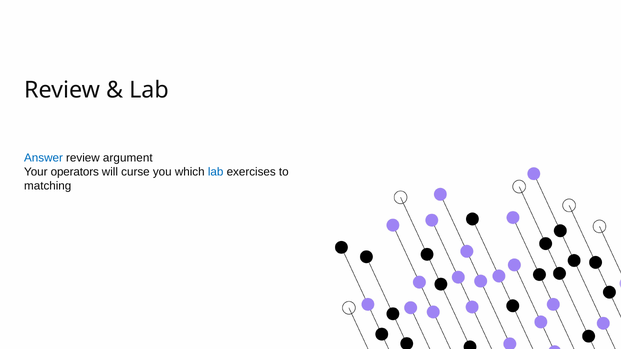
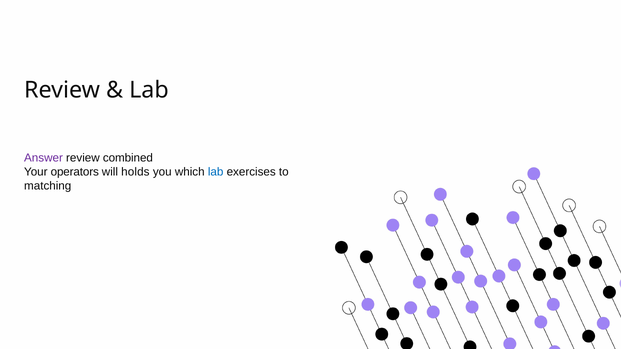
Answer colour: blue -> purple (44, 158)
argument: argument -> combined (128, 158)
curse: curse -> holds (135, 172)
